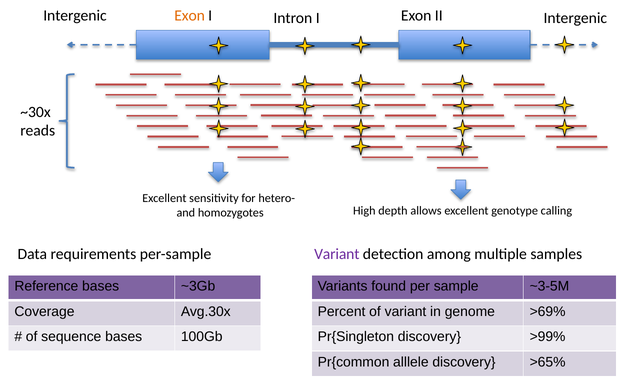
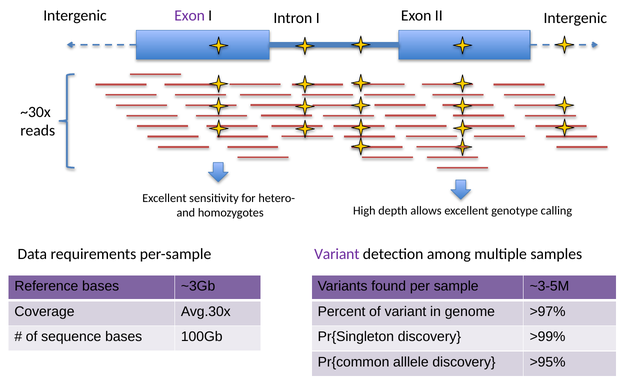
Exon colour: orange -> purple (190, 15)
>69%: >69% -> >97% (548, 312)
>65%: >65% -> >95% (548, 362)
